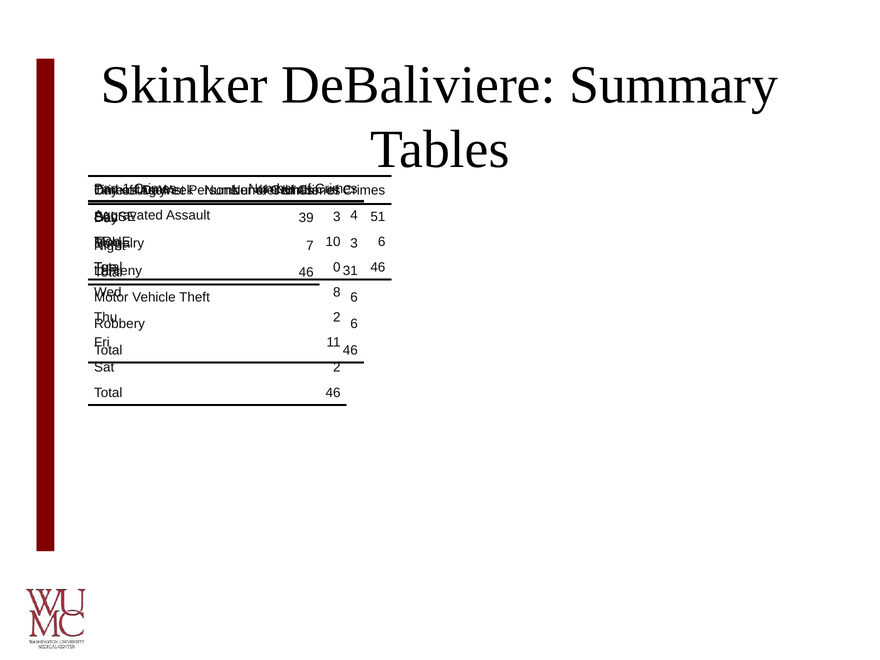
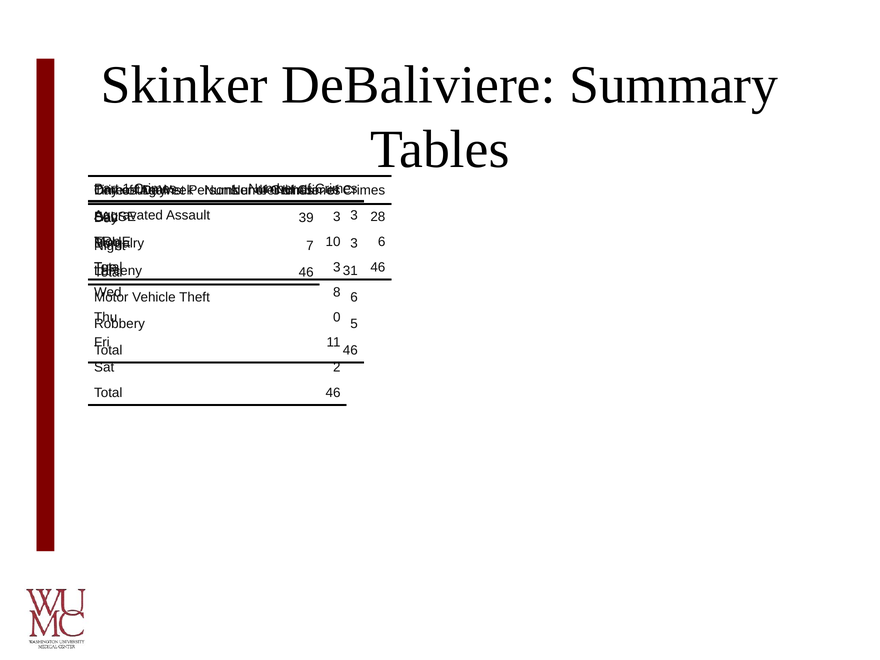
Assault 4: 4 -> 3 (354, 215)
51: 51 -> 28 (378, 217)
0: 0 -> 3 (337, 267)
2: 2 -> 0 (337, 317)
6: 6 -> 5 (354, 324)
